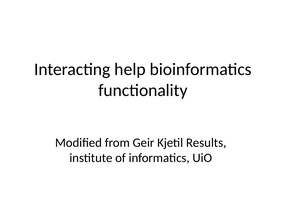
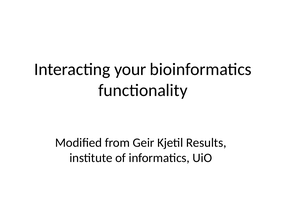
help: help -> your (130, 69)
